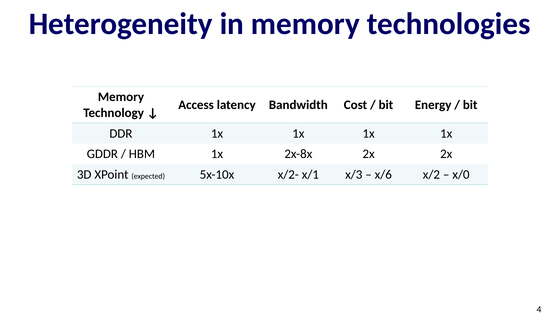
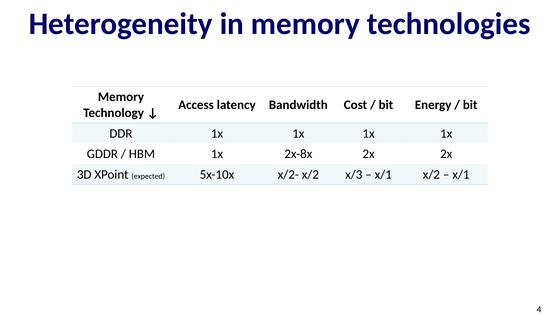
x/2- x/1: x/1 -> x/2 (310, 175)
x/6: x/6 -> x/1 (383, 175)
x/0: x/0 -> x/1 (461, 175)
